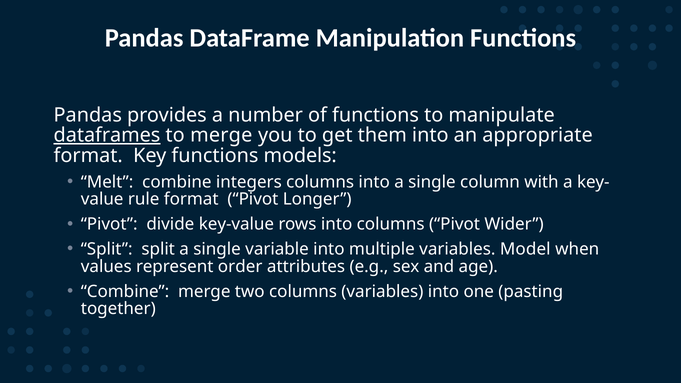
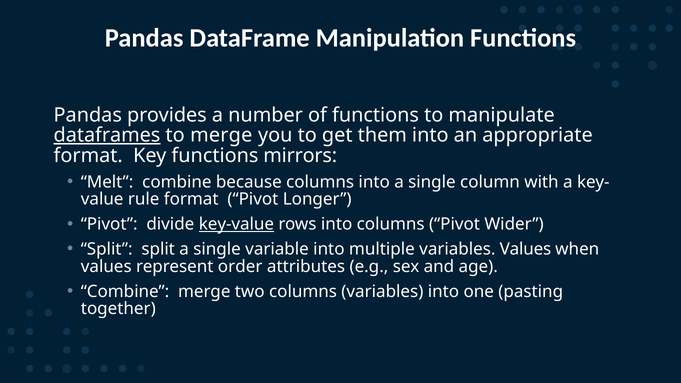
models: models -> mirrors (300, 156)
integers: integers -> because (249, 182)
key-value underline: none -> present (236, 224)
variables Model: Model -> Values (525, 249)
